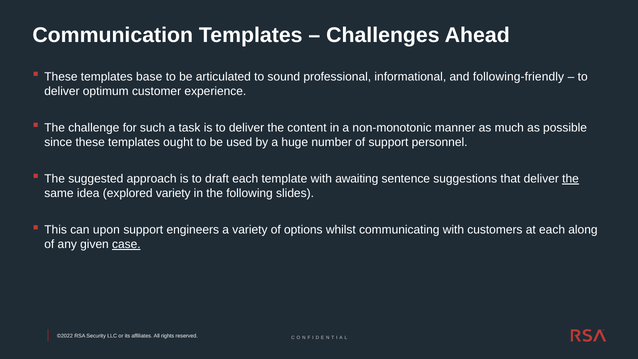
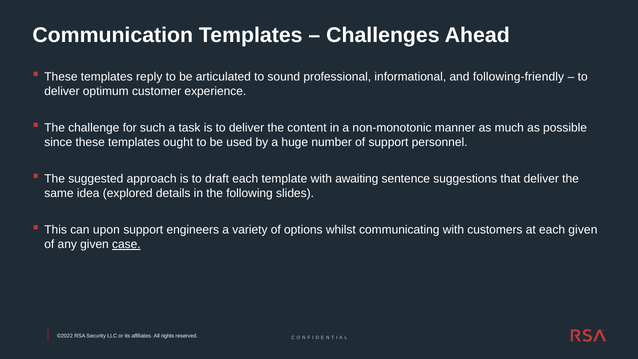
base: base -> reply (149, 77)
the underline: present -> none (571, 179)
explored variety: variety -> details (173, 193)
each along: along -> given (583, 230)
